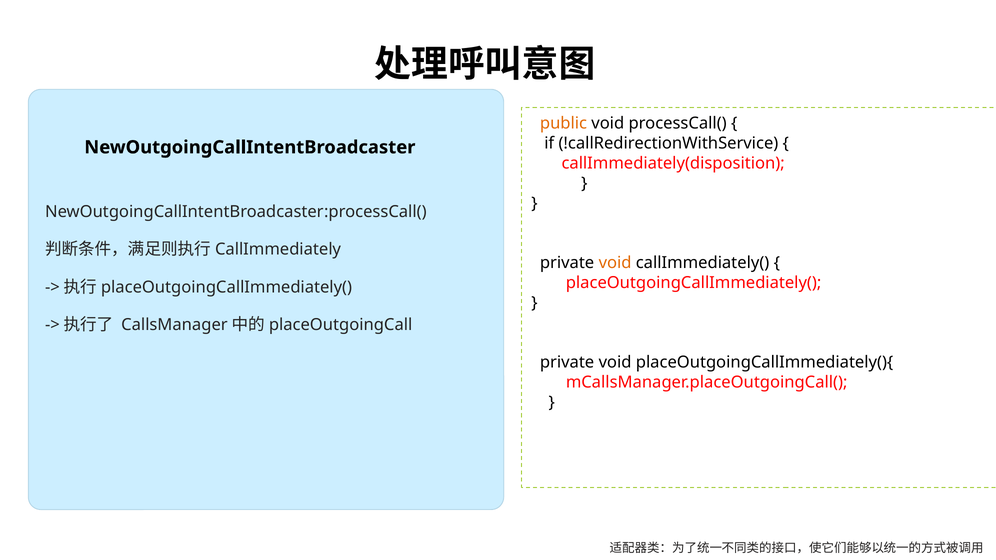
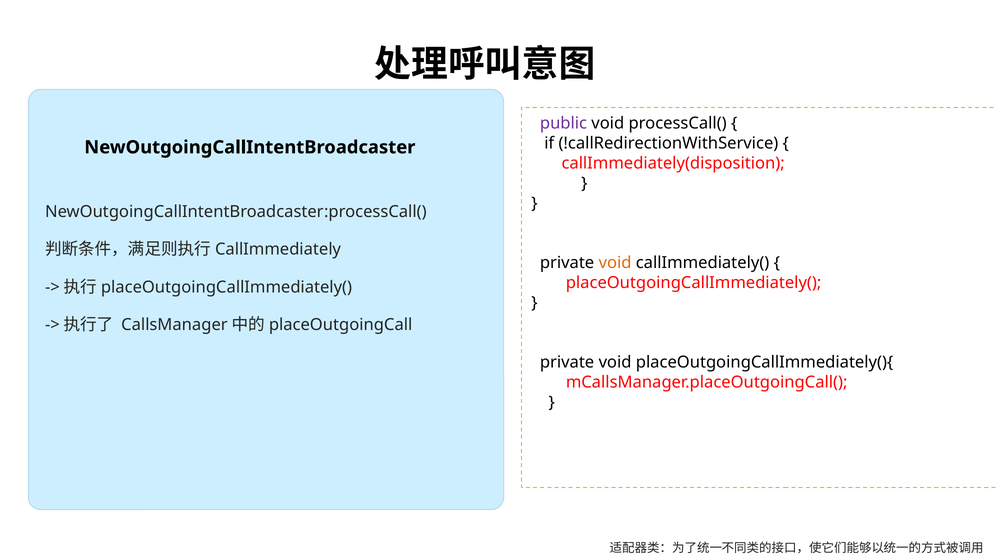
public colour: orange -> purple (563, 124)
